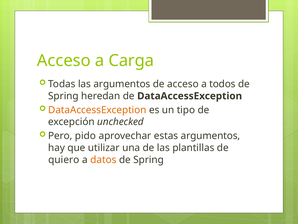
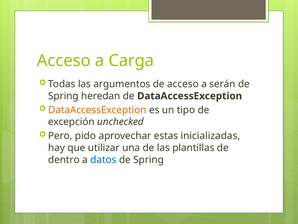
todos: todos -> serán (222, 84)
estas argumentos: argumentos -> inicializadas (210, 136)
quiero: quiero -> dentro (64, 159)
datos colour: orange -> blue (103, 159)
